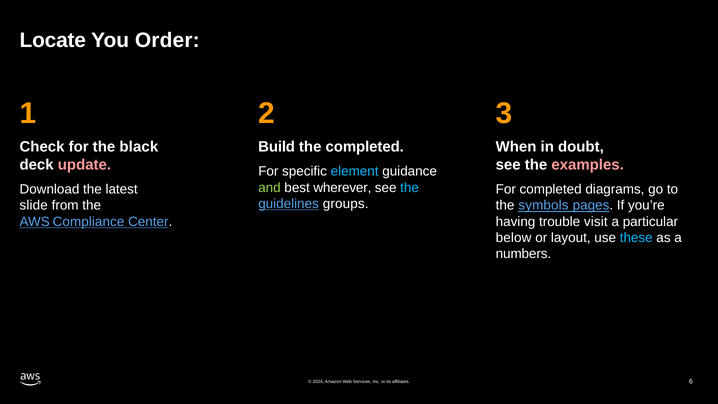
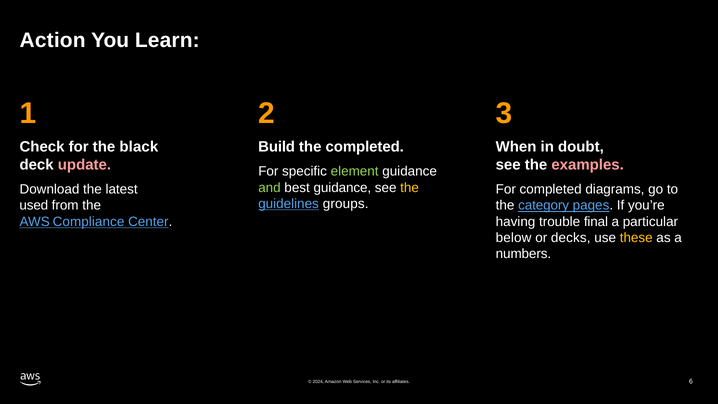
Locate: Locate -> Action (53, 40)
Order: Order -> Learn (167, 40)
element colour: light blue -> light green (355, 171)
best wherever: wherever -> guidance (342, 188)
the colour: light blue -> yellow (410, 188)
slide: slide -> used (34, 205)
symbols: symbols -> category (544, 205)
visit: visit -> final (596, 222)
layout: layout -> decks (571, 238)
these colour: light blue -> yellow (636, 238)
